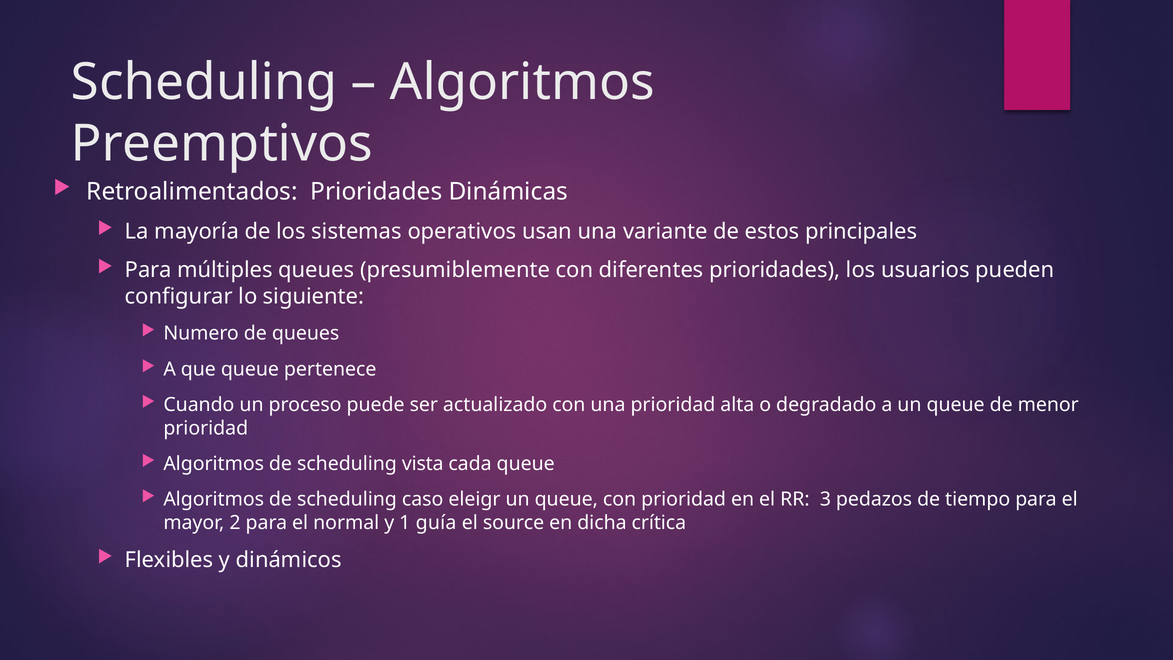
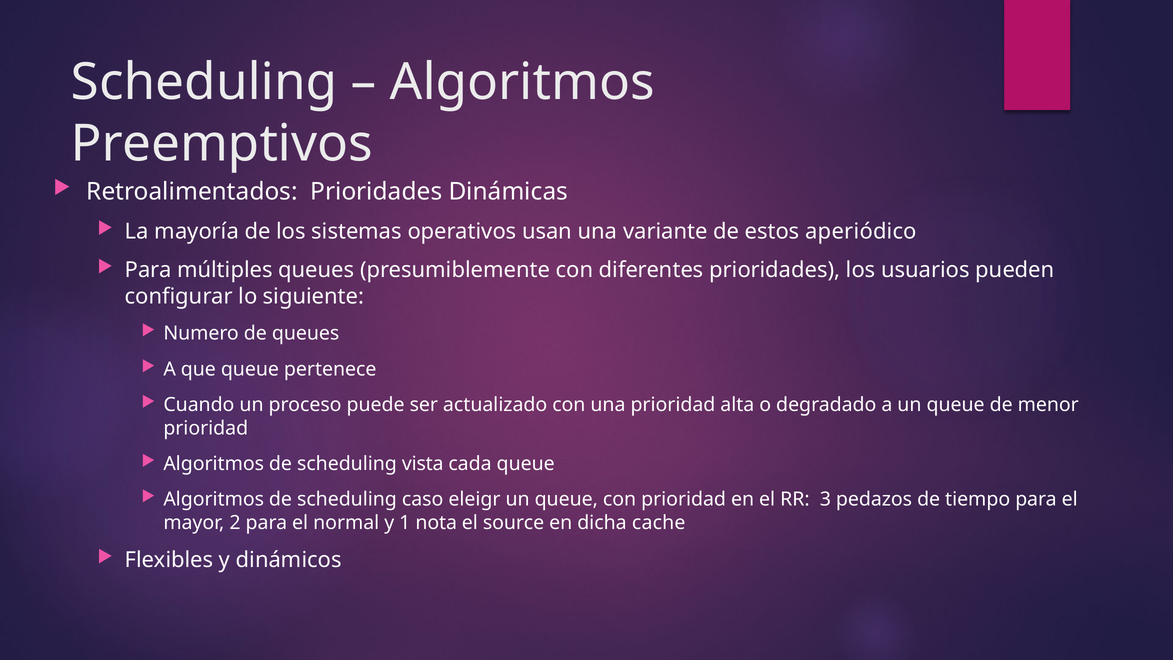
principales: principales -> aperiódico (861, 231)
guía: guía -> nota (436, 523)
crítica: crítica -> cache (659, 523)
